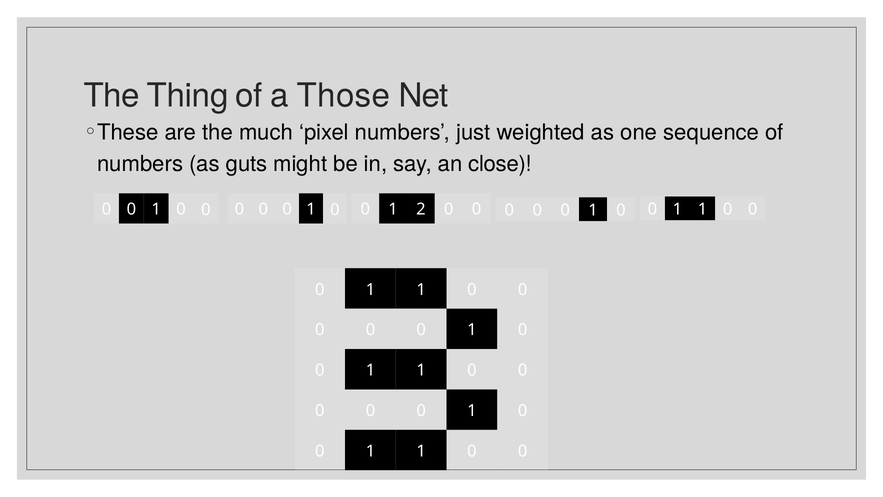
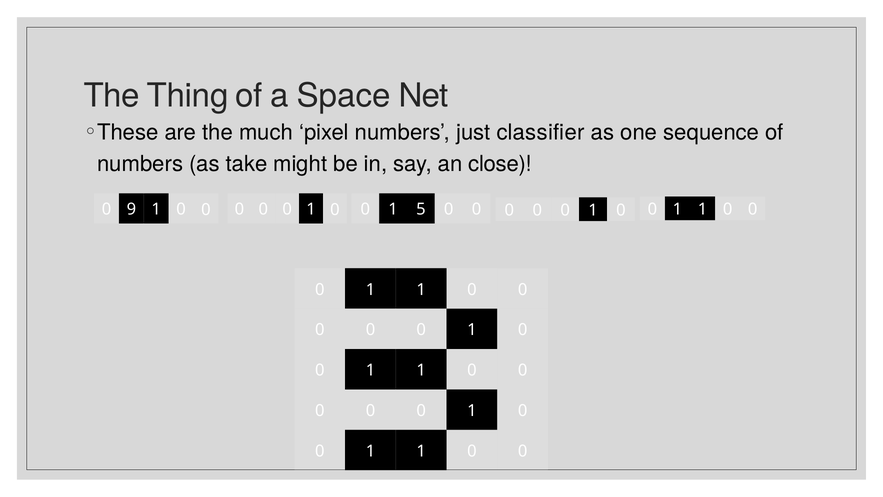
Those: Those -> Space (344, 96)
weighted: weighted -> classifier (541, 132)
guts: guts -> take (247, 164)
0: 0 -> 9 (131, 209)
2: 2 -> 5 (421, 209)
